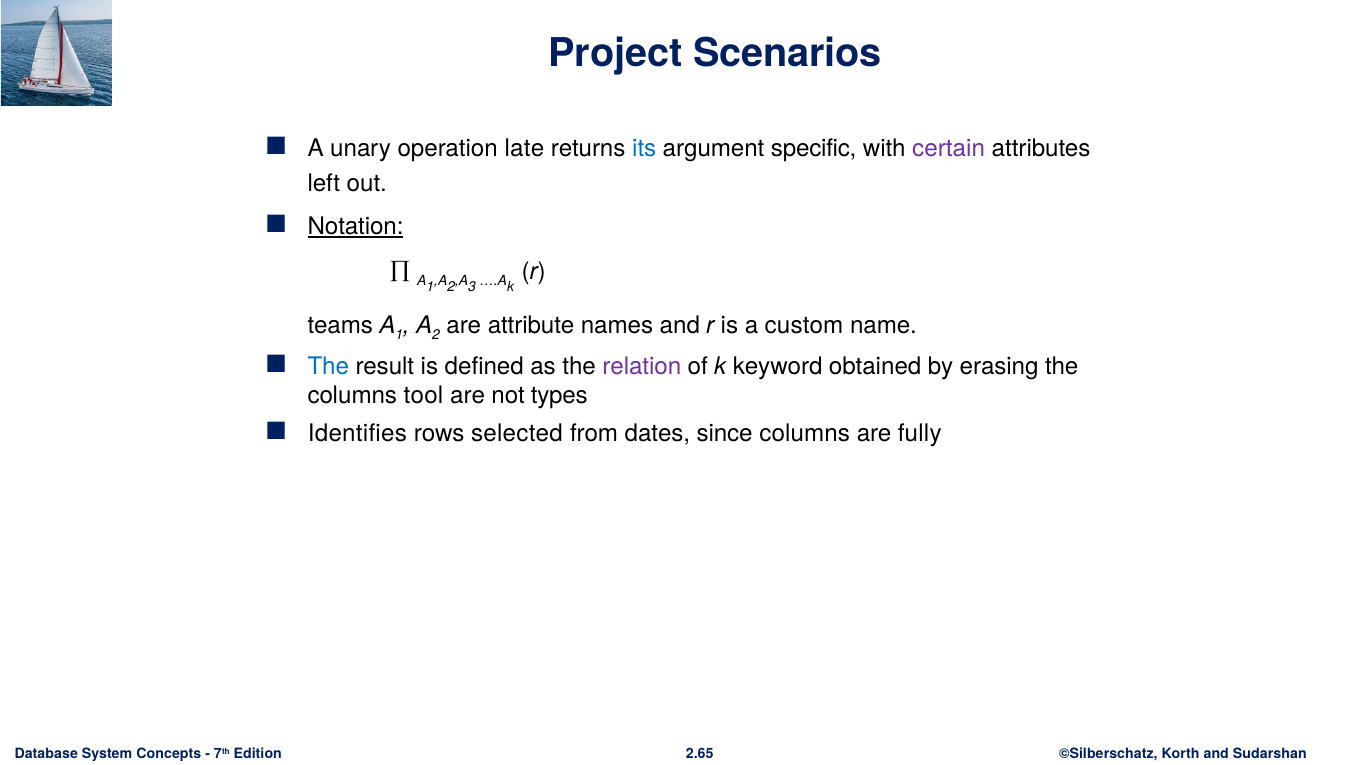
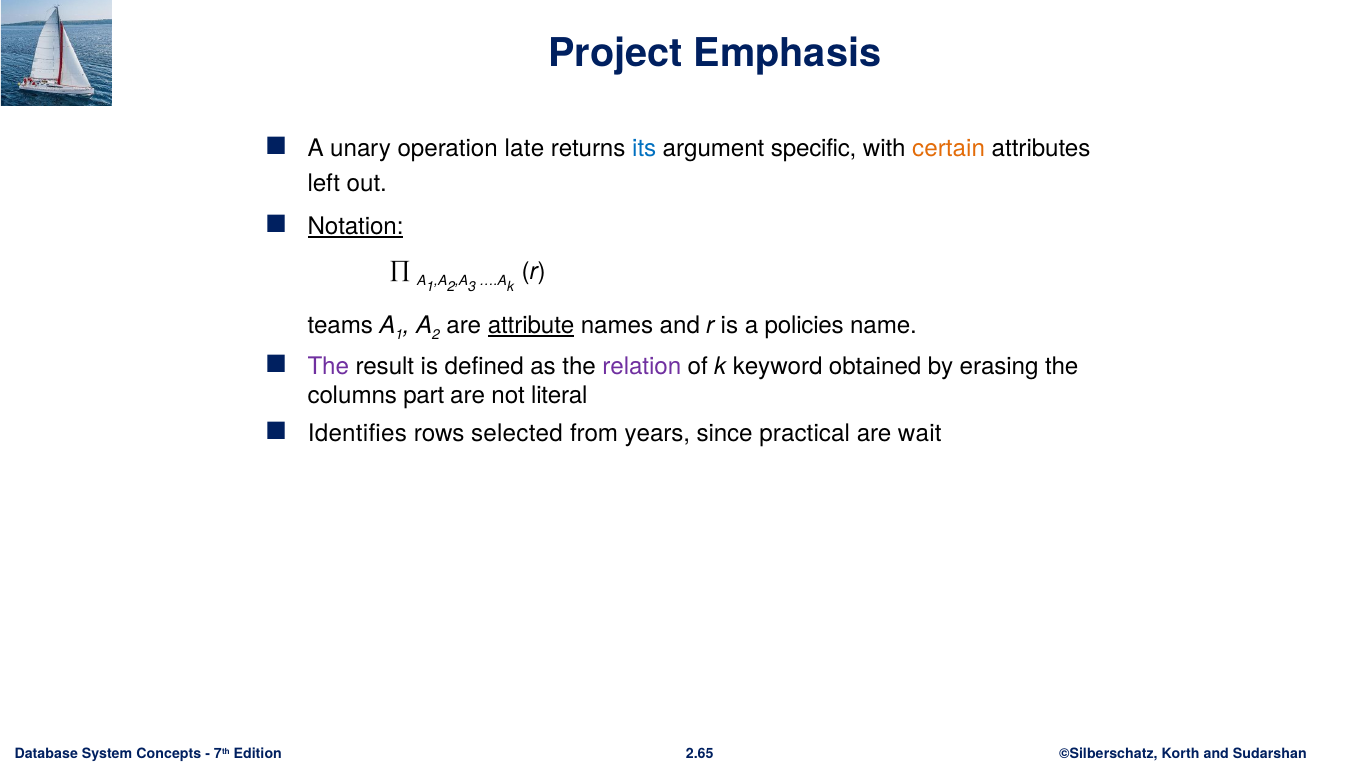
Scenarios: Scenarios -> Emphasis (787, 53)
certain colour: purple -> orange (949, 149)
attribute underline: none -> present (531, 326)
custom: custom -> policies (804, 326)
The colour: blue -> purple (328, 367)
tool: tool -> part (424, 396)
types: types -> literal (559, 396)
dates: dates -> years (657, 433)
since columns: columns -> practical (805, 433)
fully: fully -> wait (920, 433)
